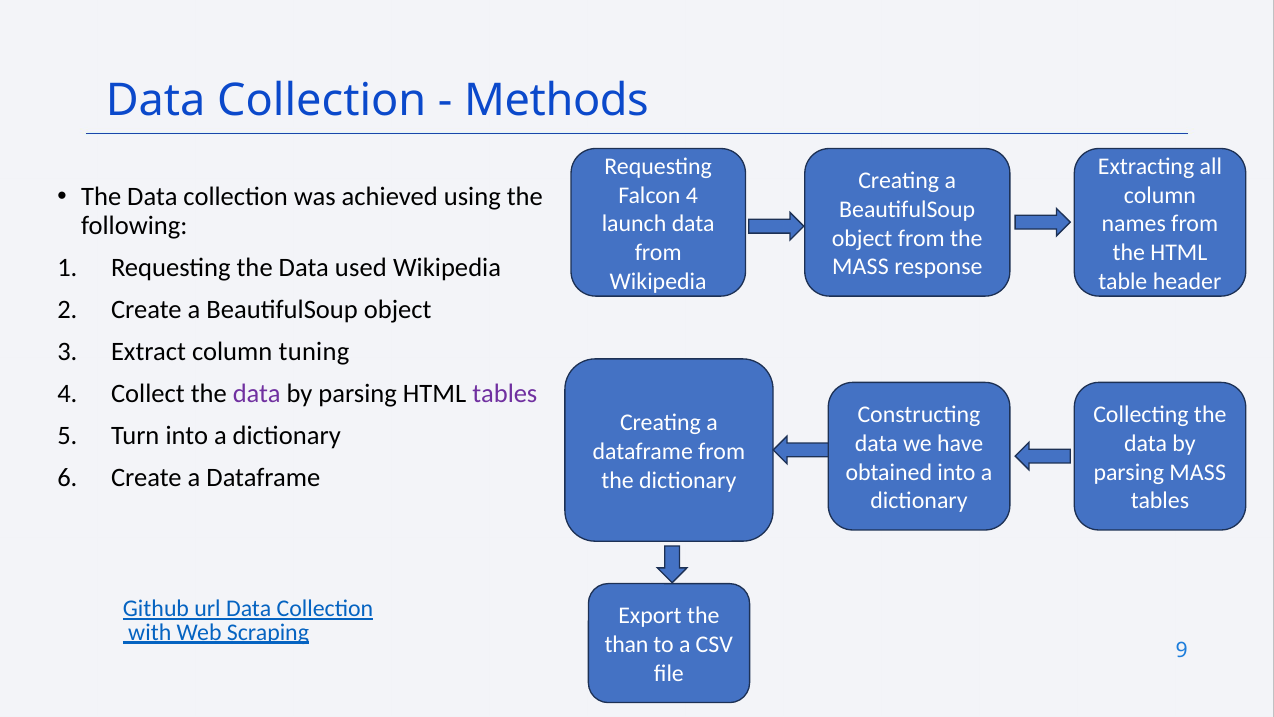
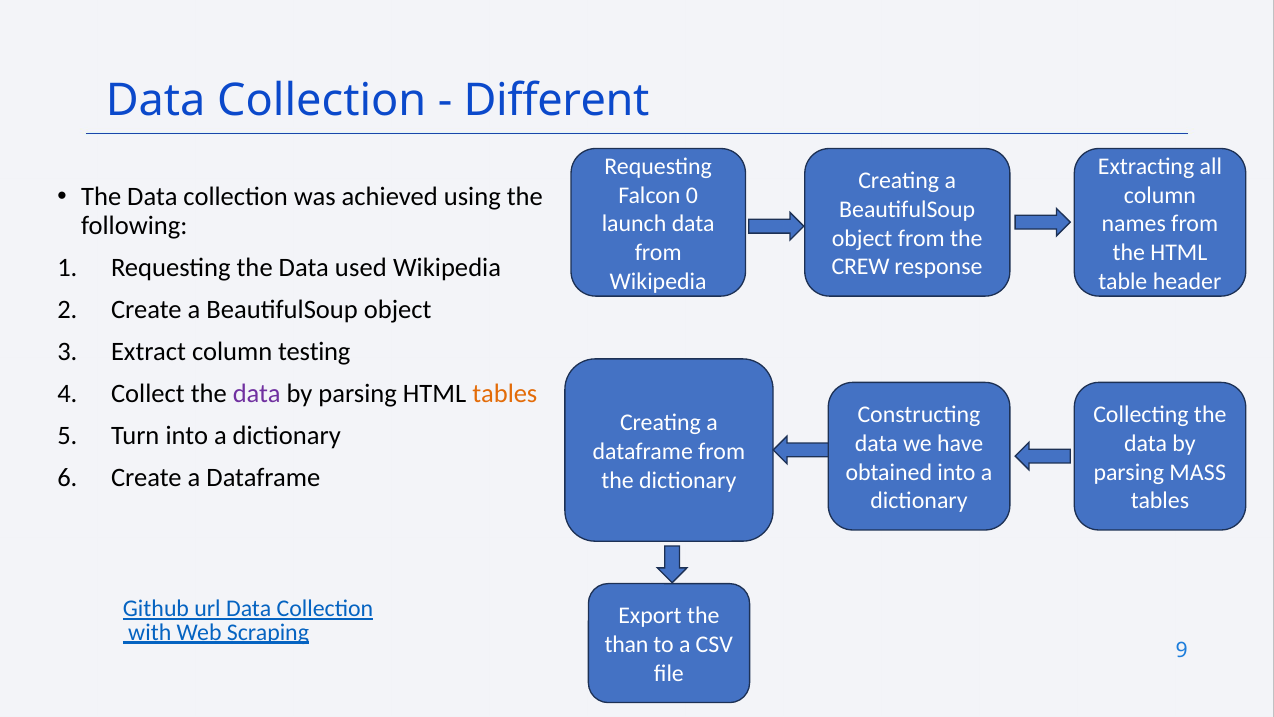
Methods: Methods -> Different (556, 101)
Falcon 4: 4 -> 0 (692, 195)
MASS: MASS -> CREW (861, 267)
tuning: tuning -> testing (314, 352)
tables colour: purple -> orange (505, 394)
